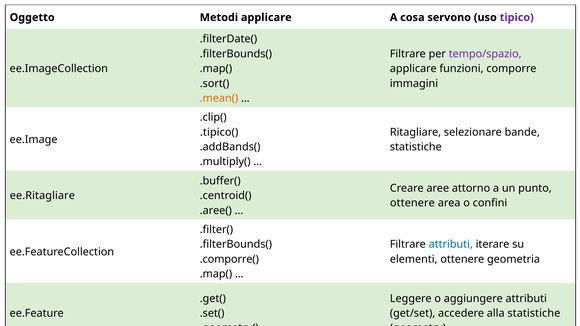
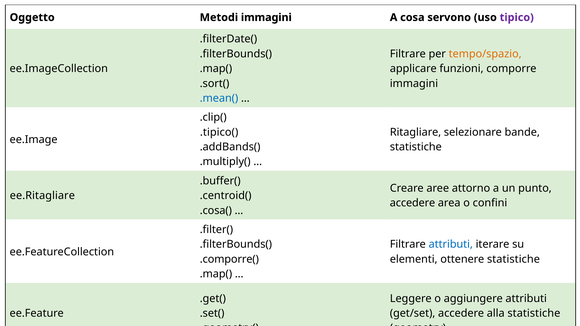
Metodi applicare: applicare -> immagini (266, 17)
tempo/spazio colour: purple -> orange (485, 54)
.mean( colour: orange -> blue (219, 98)
ottenere: ottenere -> accedere (413, 203)
.aree(: .aree( -> .cosa( (216, 211)
ottenere geometria: geometria -> statistiche (513, 259)
